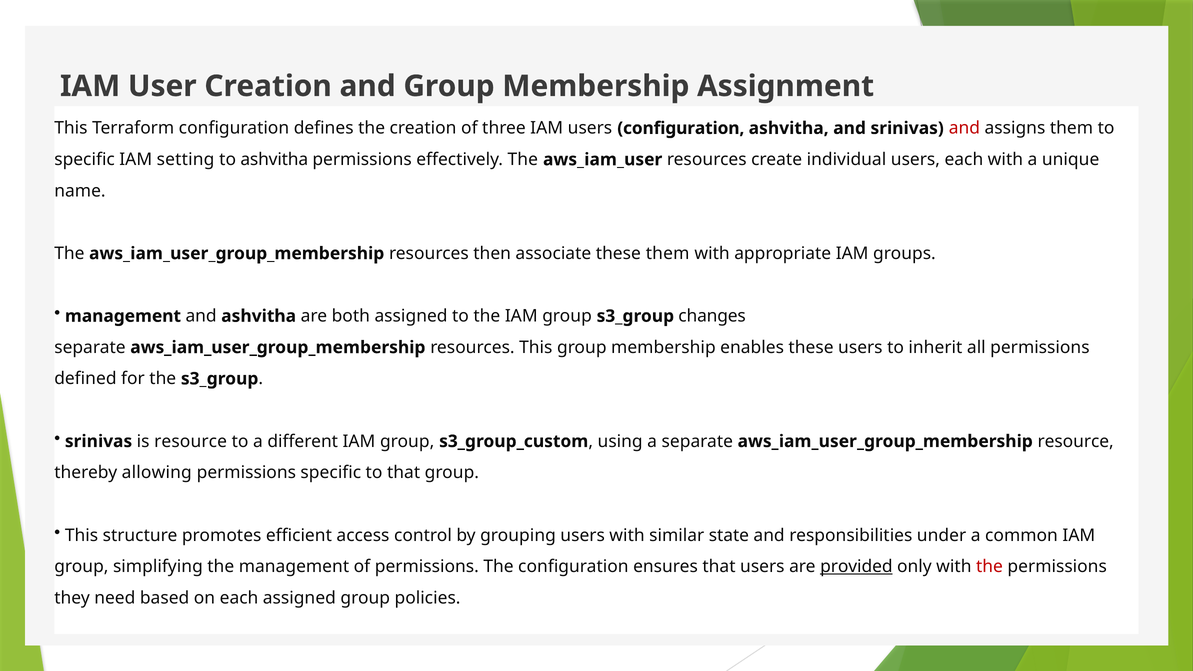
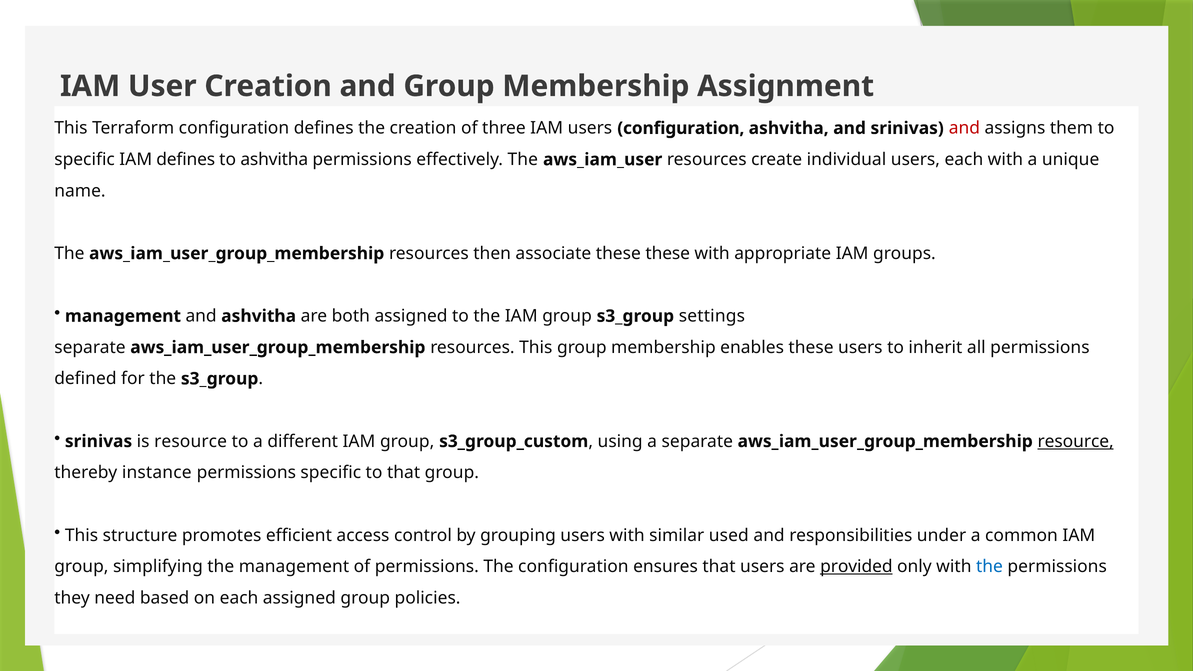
IAM setting: setting -> defines (186, 160)
these them: them -> these (668, 253)
changes: changes -> settings (712, 316)
resource underline: none -> present (1076, 441)
allowing: allowing -> instance (157, 473)
state: state -> used (729, 535)
the colour: red -> blue (989, 567)
